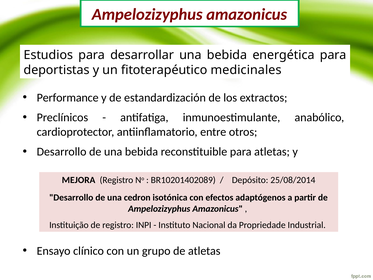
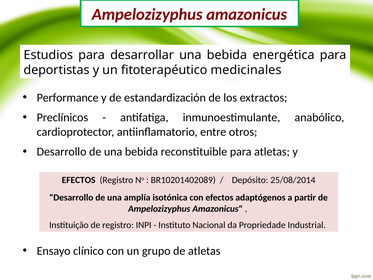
MEJORA: MEJORA -> EFECTOS (79, 180)
cedron: cedron -> amplía (137, 197)
